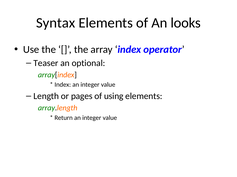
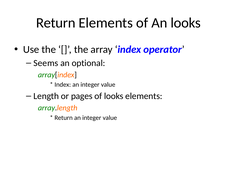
Syntax: Syntax -> Return (56, 23)
Teaser: Teaser -> Seems (46, 63)
of using: using -> looks (114, 97)
